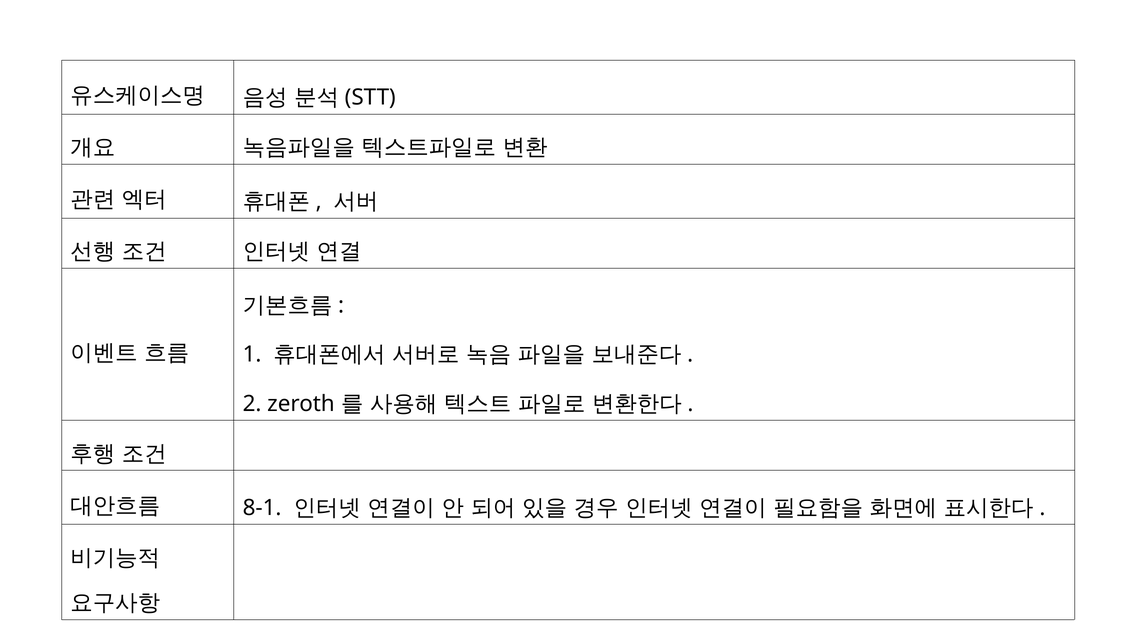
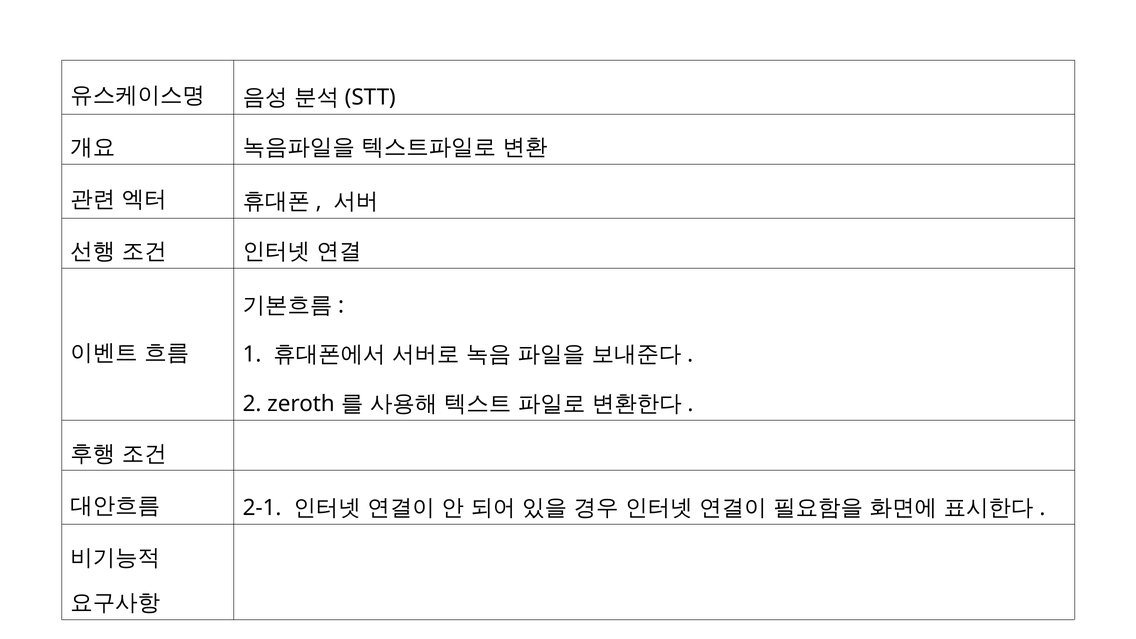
8-1: 8-1 -> 2-1 (262, 508)
